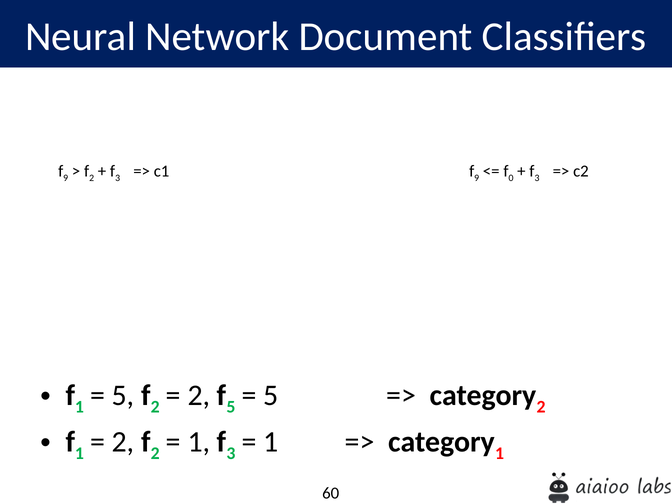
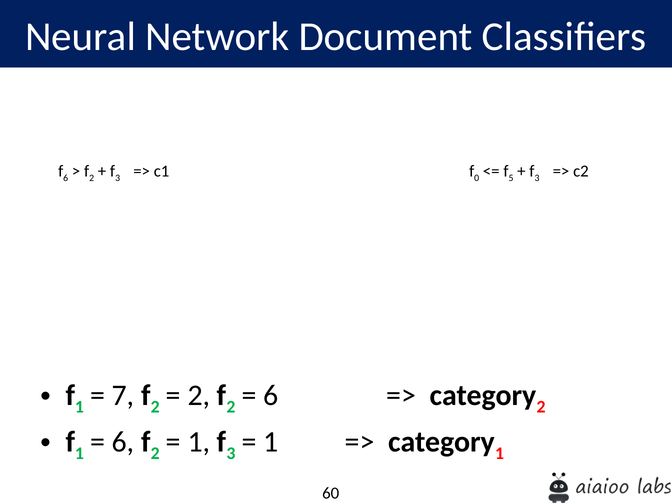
9: 9 -> 6 (66, 178)
9: 9 -> 0 (477, 178)
0: 0 -> 5 (511, 178)
5: 5 -> 7 (123, 395)
5: 5 -> 2 (231, 407)
5: 5 -> 6 (271, 395)
2: 2 -> 6 (123, 442)
